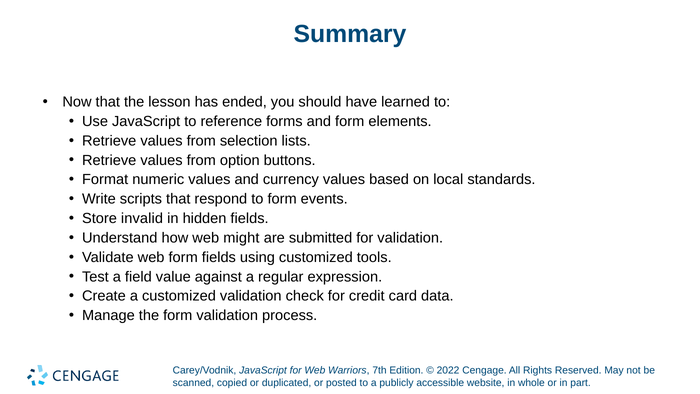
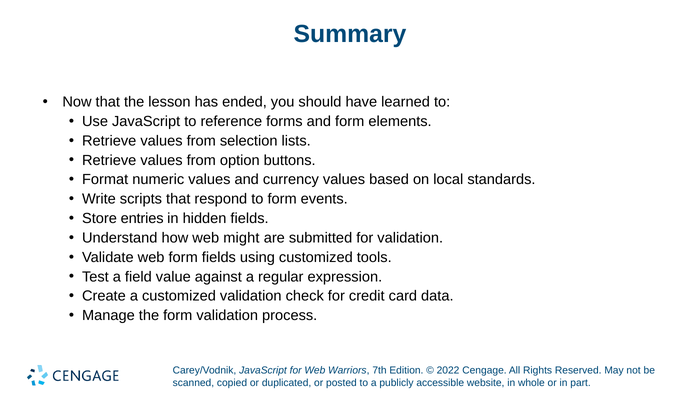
invalid: invalid -> entries (142, 218)
